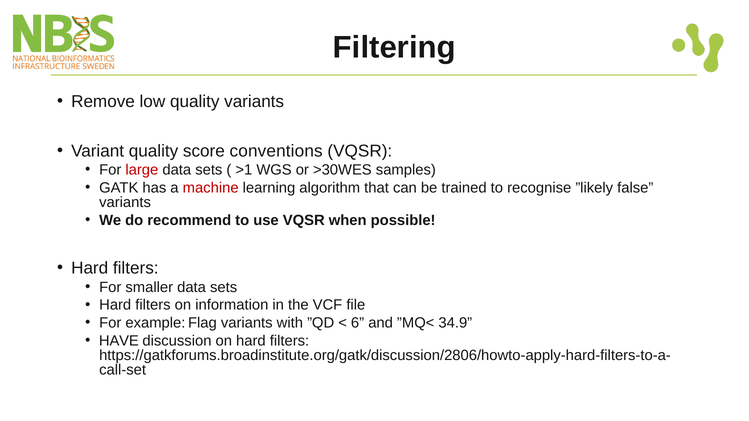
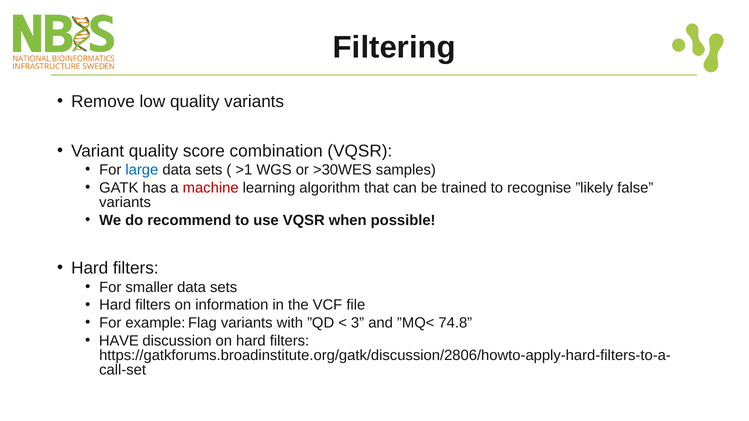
conventions: conventions -> combination (276, 151)
large colour: red -> blue (142, 170)
6: 6 -> 3 (358, 323)
34.9: 34.9 -> 74.8 (455, 323)
